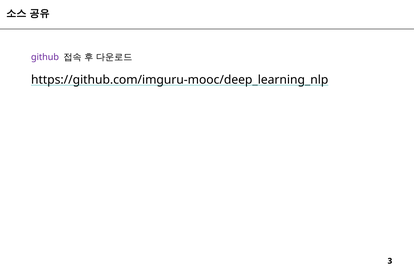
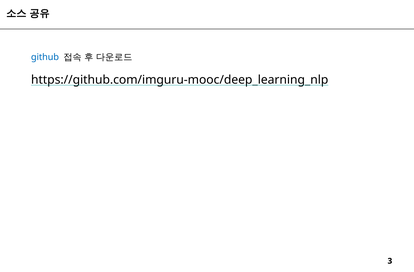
github colour: purple -> blue (45, 57)
